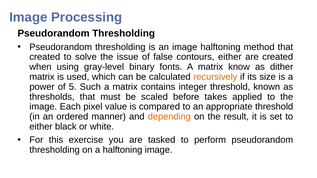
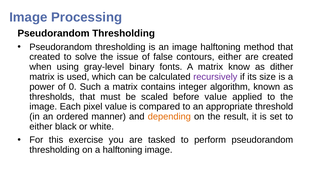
recursively colour: orange -> purple (215, 77)
5: 5 -> 0 (73, 87)
integer threshold: threshold -> algorithm (230, 87)
before takes: takes -> value (216, 97)
